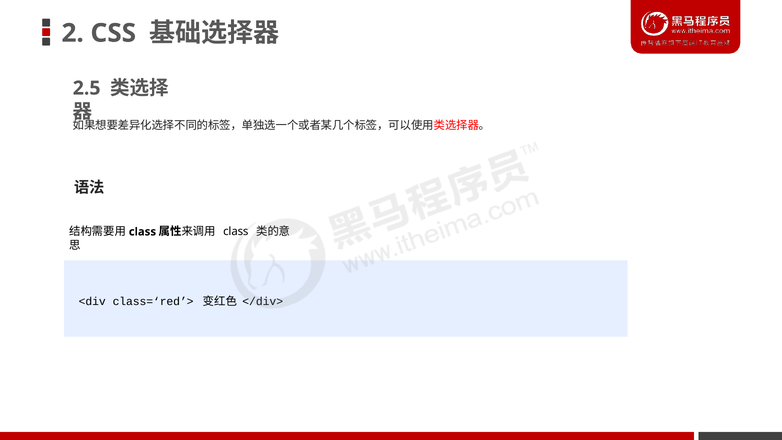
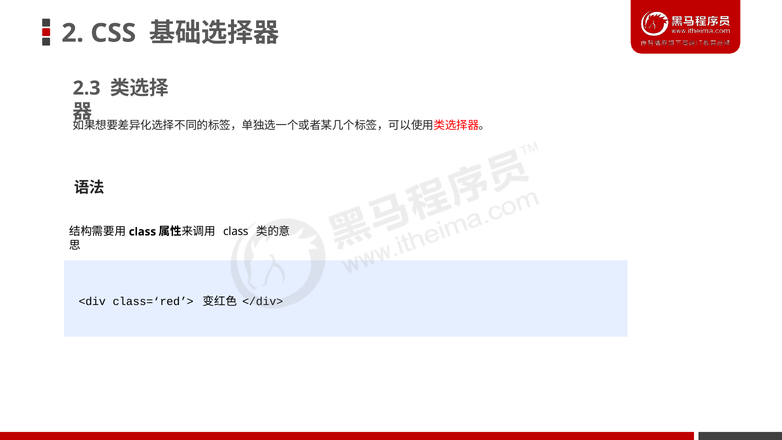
2.5: 2.5 -> 2.3 (87, 88)
